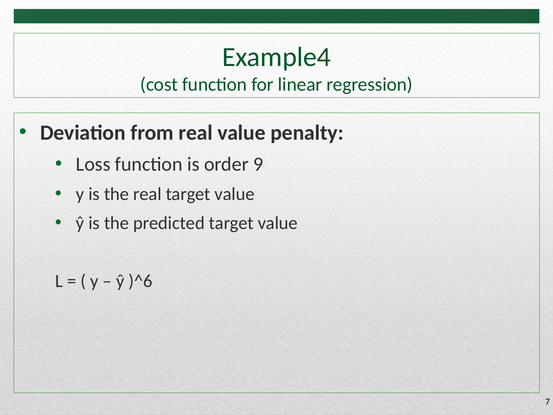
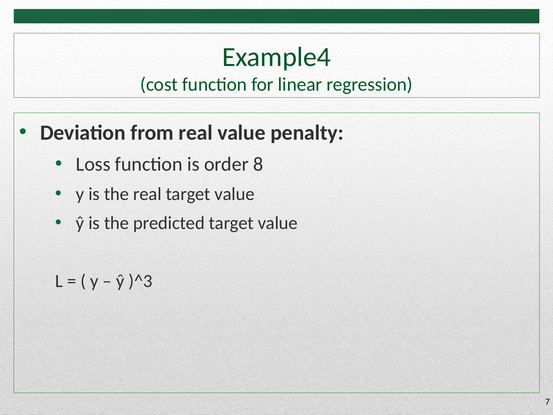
9: 9 -> 8 (258, 164)
)^6: )^6 -> )^3 (141, 281)
